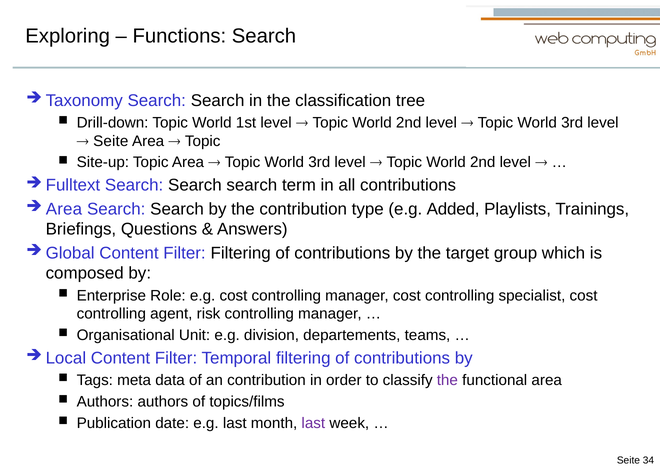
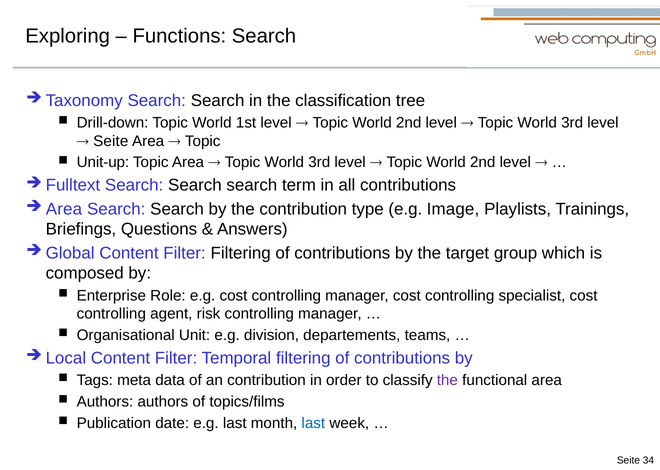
Site-up: Site-up -> Unit-up (103, 162)
Added: Added -> Image (453, 209)
last colour: purple -> blue (313, 423)
